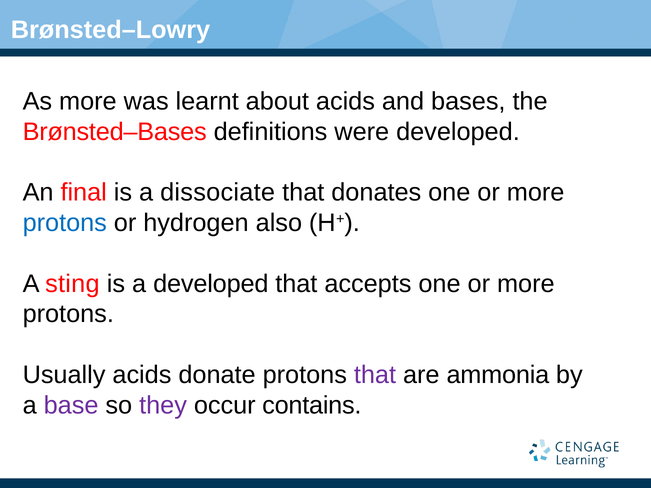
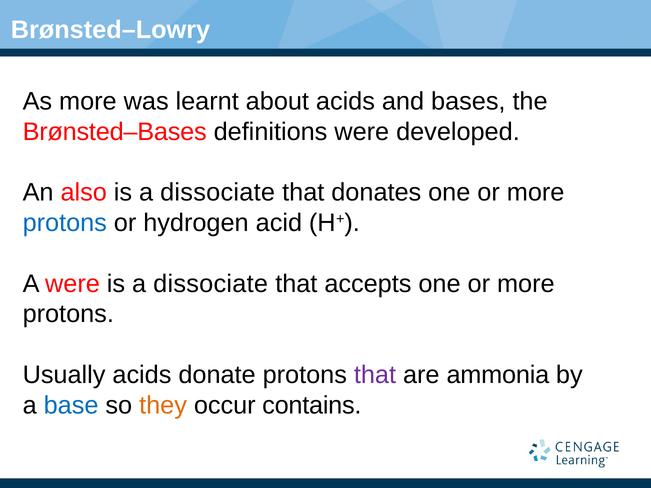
final: final -> also (84, 193)
also: also -> acid (279, 223)
A sting: sting -> were (73, 284)
developed: developed -> dissociate (211, 284)
base colour: purple -> blue (71, 405)
they colour: purple -> orange (163, 405)
